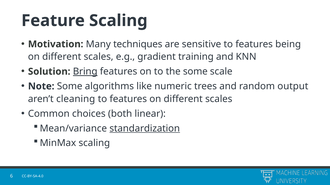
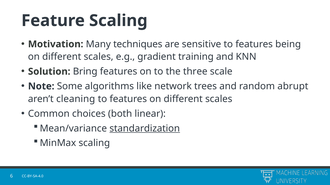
Bring underline: present -> none (85, 72)
the some: some -> three (195, 72)
numeric: numeric -> network (173, 87)
output: output -> abrupt (293, 87)
